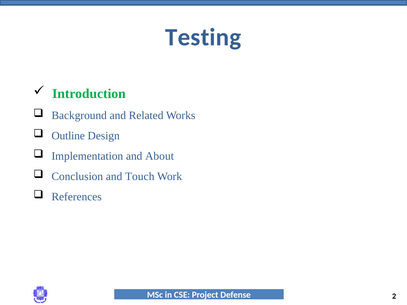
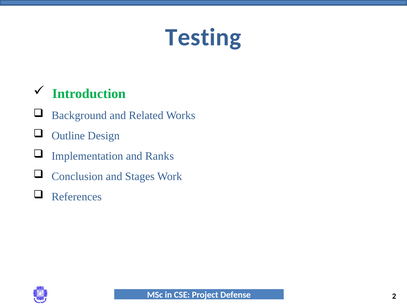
About: About -> Ranks (160, 156)
Touch: Touch -> Stages (140, 176)
